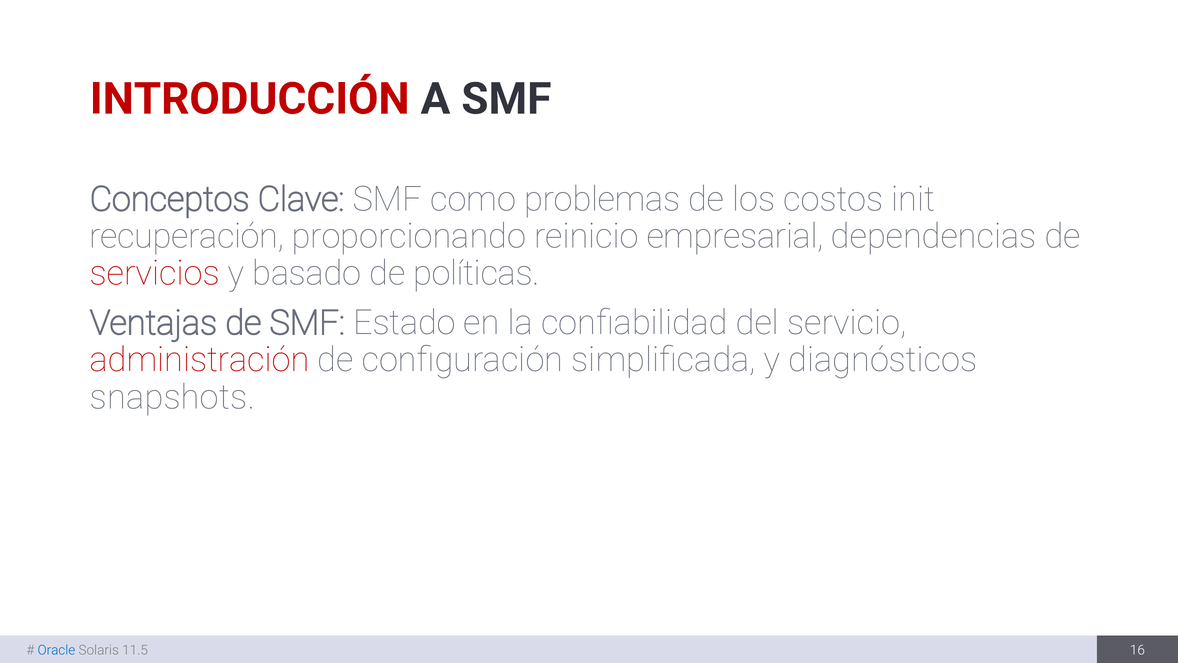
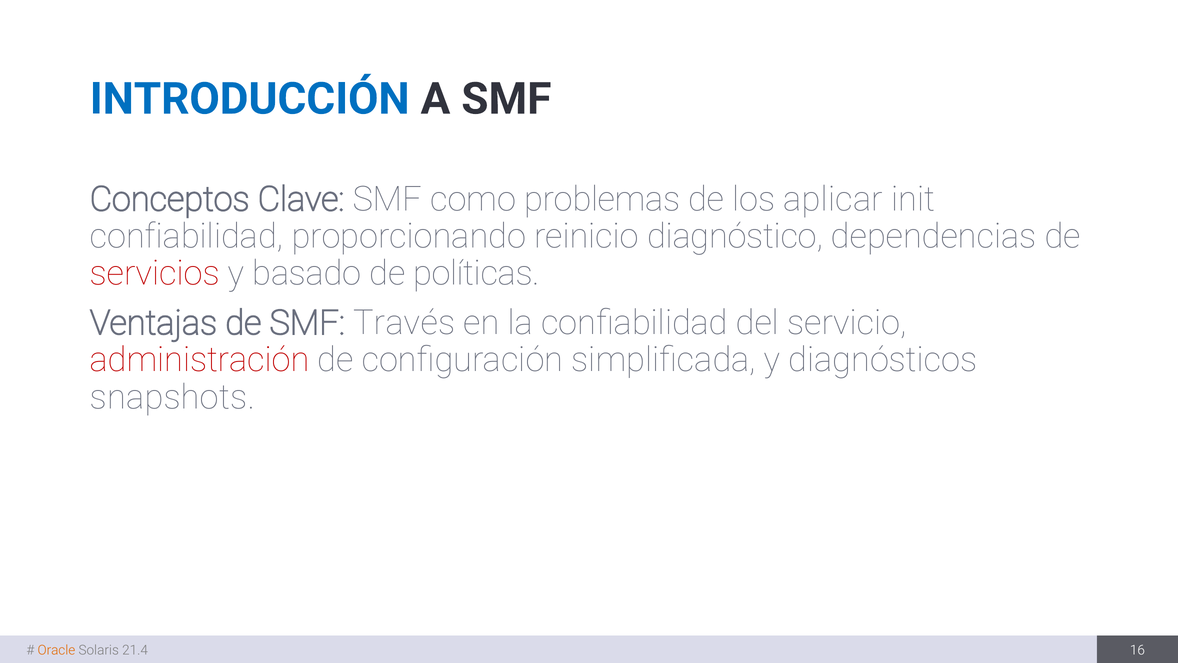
INTRODUCCIÓN colour: red -> blue (250, 99)
costos: costos -> aplicar (833, 199)
recuperación: recuperación -> confiabilidad (187, 236)
empresarial: empresarial -> diagnóstico (735, 236)
Estado: Estado -> Través (404, 323)
Oracle colour: blue -> orange (56, 650)
11.5: 11.5 -> 21.4 (135, 650)
